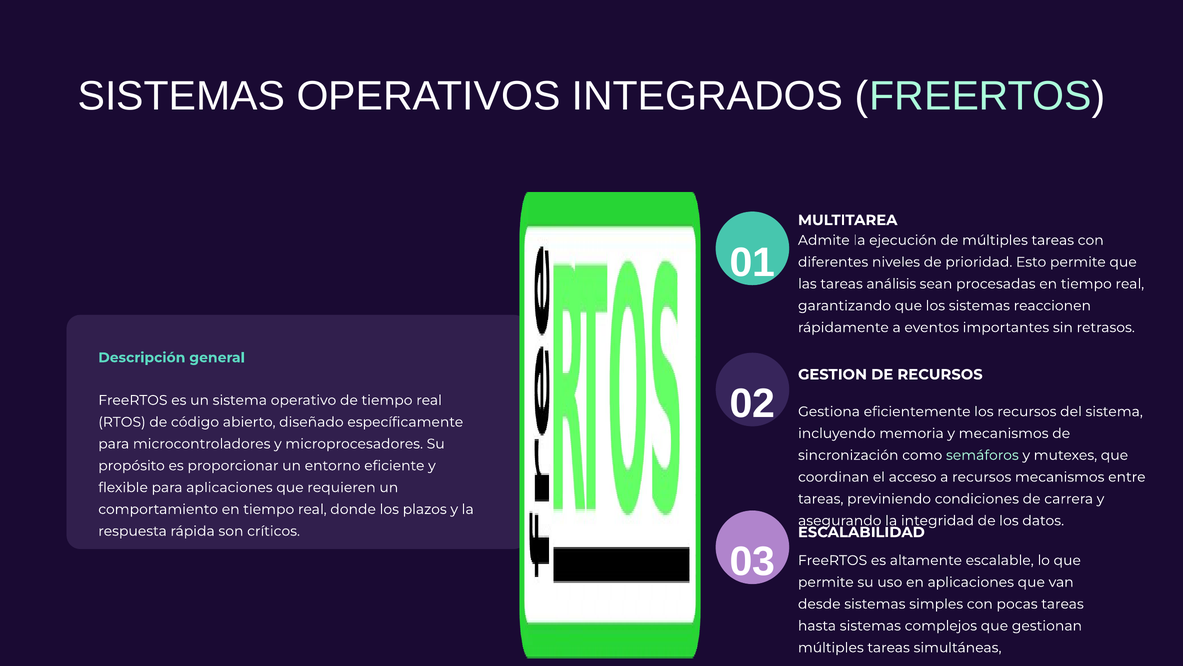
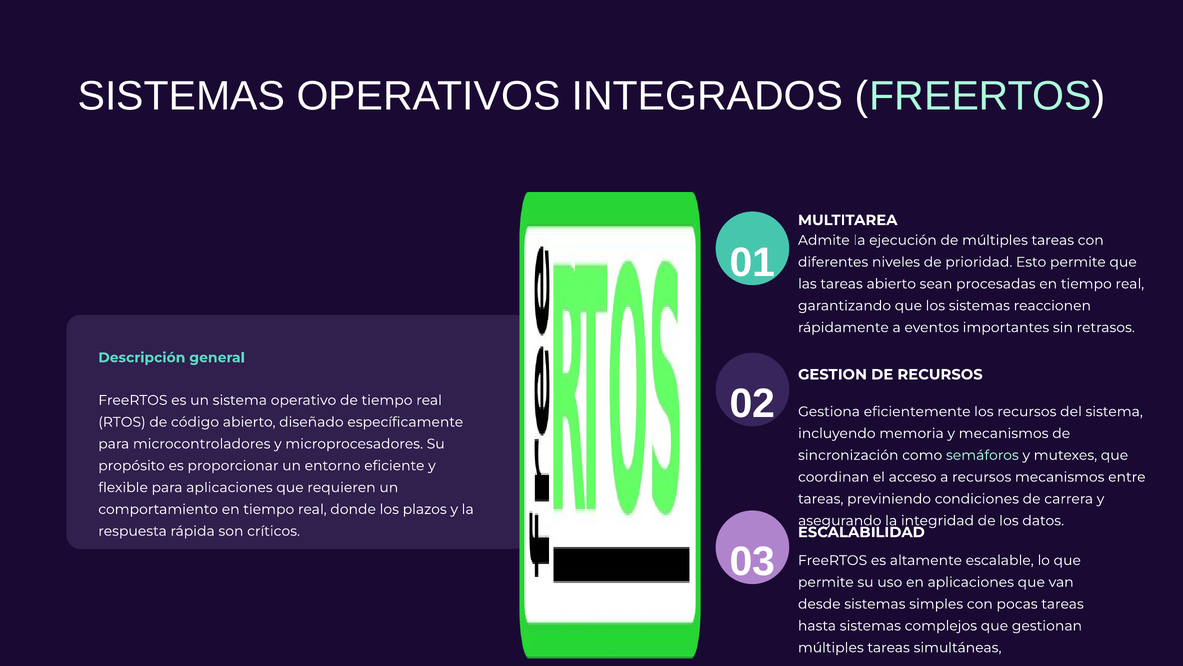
tareas análisis: análisis -> abierto (891, 284)
